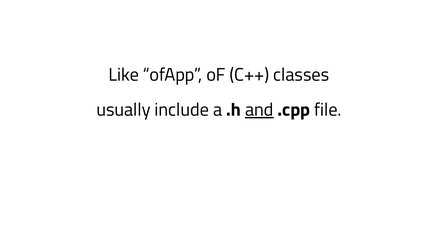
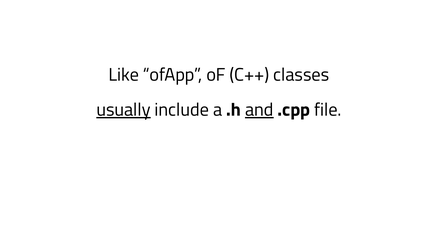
usually underline: none -> present (123, 110)
